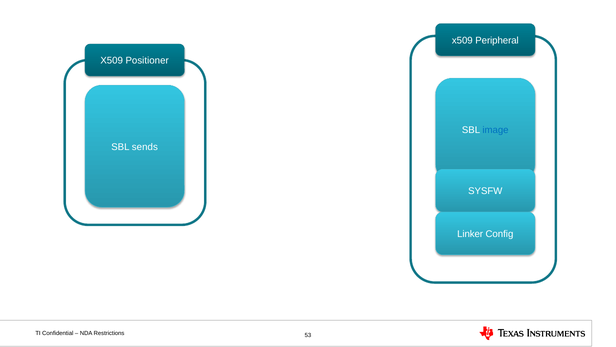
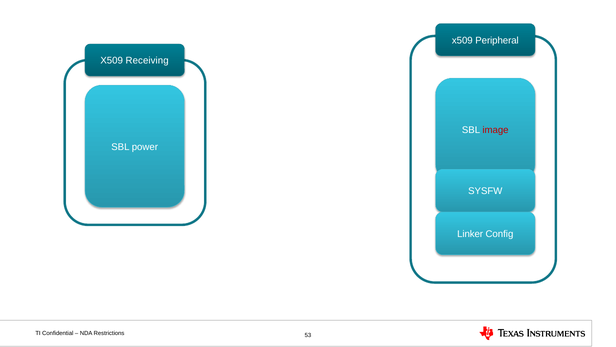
Positioner: Positioner -> Receiving (147, 61)
image colour: blue -> red (495, 130)
sends: sends -> power (145, 147)
